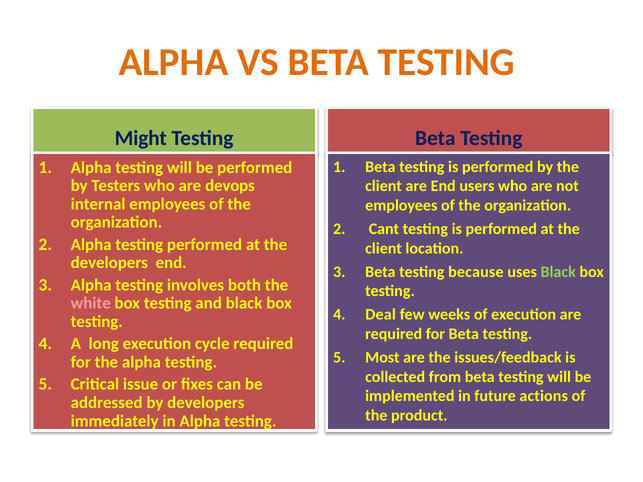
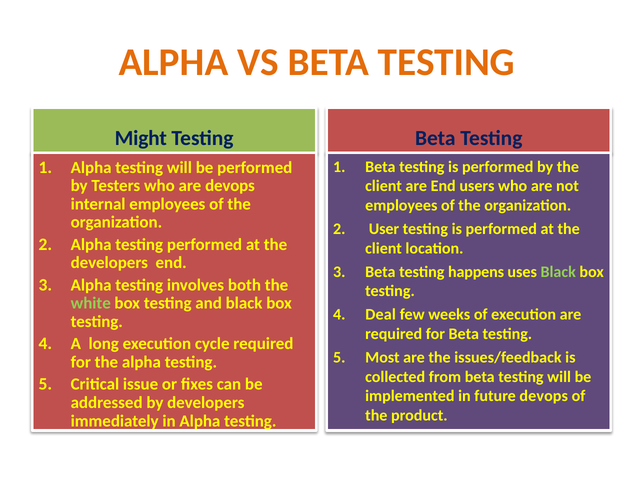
Cant: Cant -> User (384, 229)
because: because -> happens (476, 272)
white colour: pink -> light green (91, 303)
future actions: actions -> devops (544, 396)
